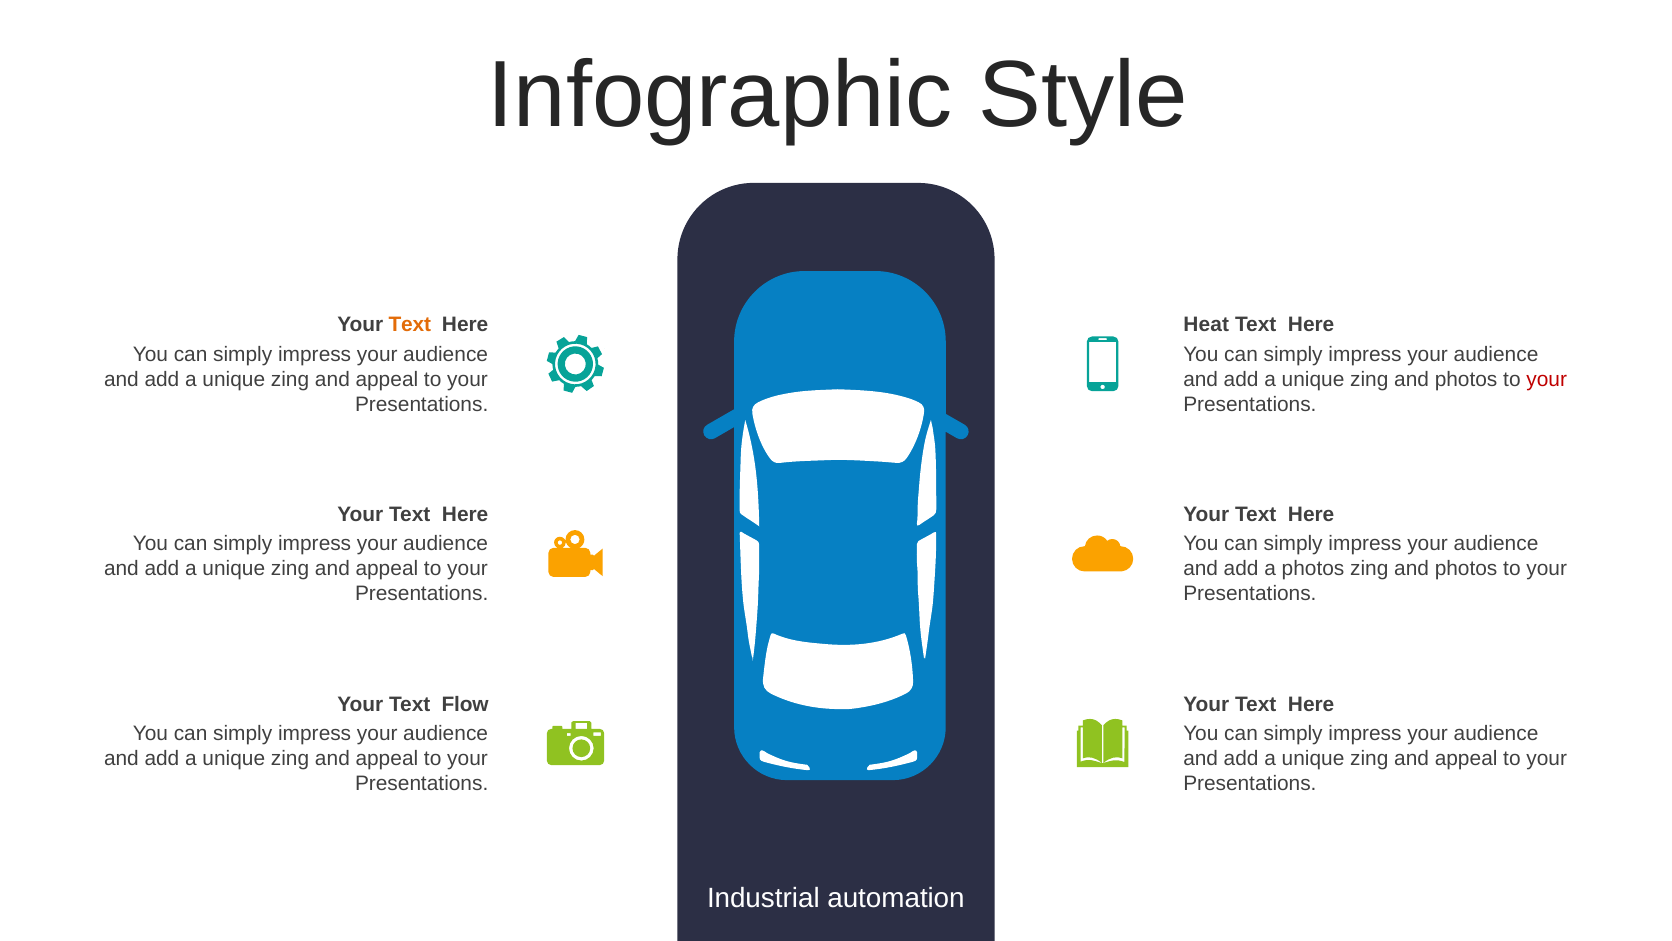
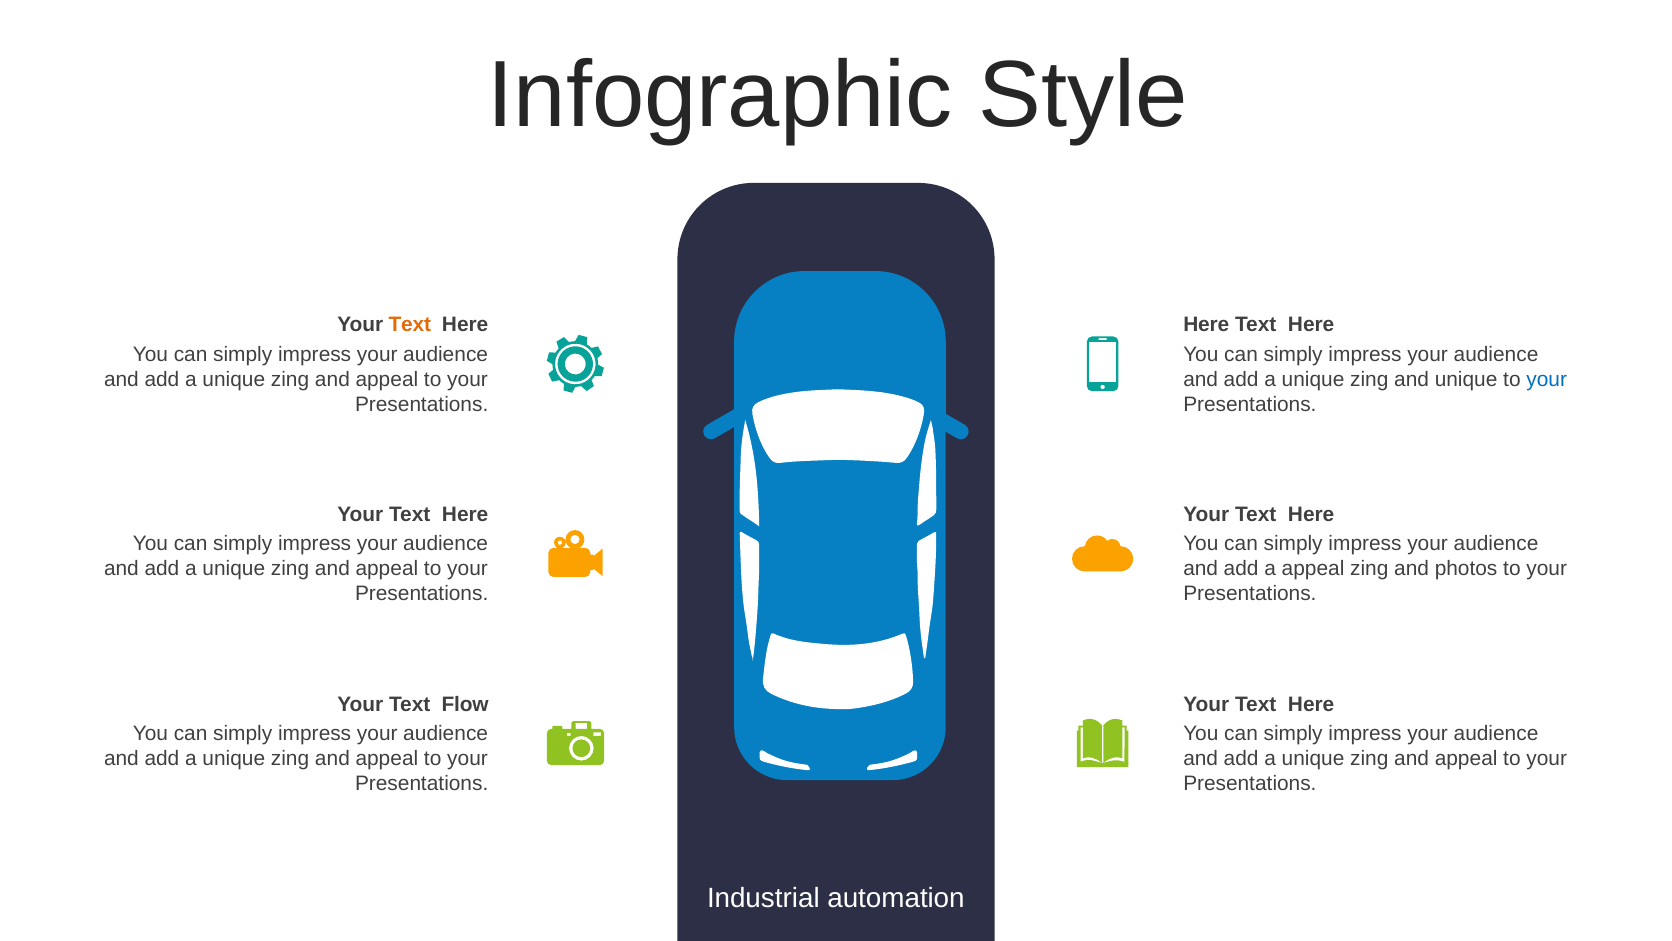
Heat: Heat -> Here (1206, 325)
unique zing and photos: photos -> unique (1466, 379)
your colour: red -> blue (1547, 379)
a photos: photos -> appeal (1313, 569)
